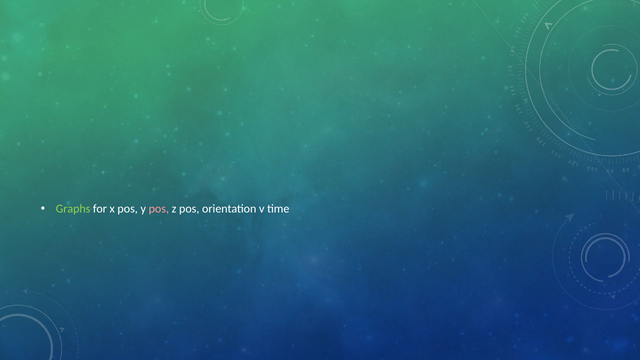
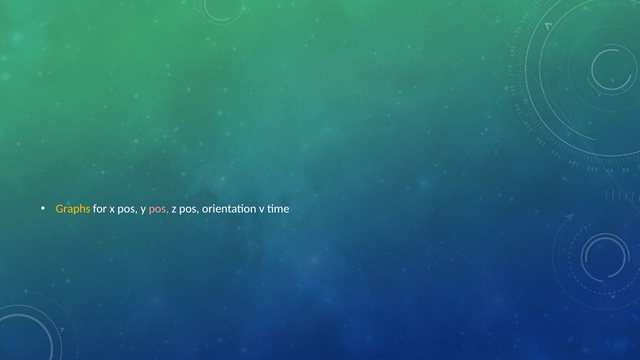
Graphs colour: light green -> yellow (73, 209)
